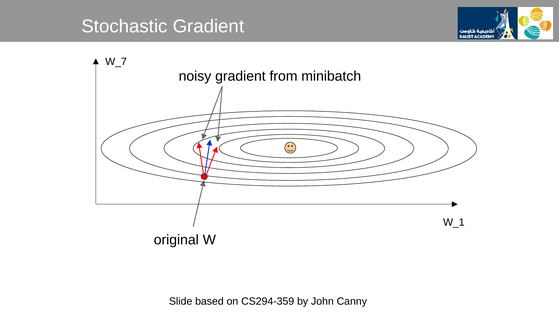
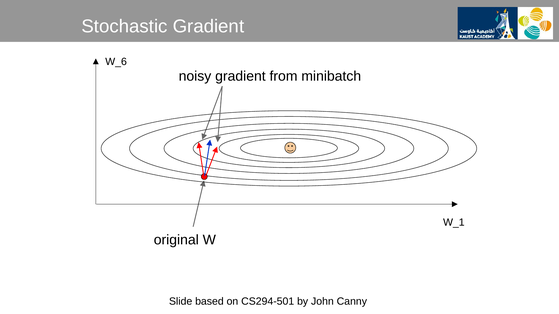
W_7: W_7 -> W_6 (116, 62)
CS294-359: CS294-359 -> CS294-501 (268, 302)
